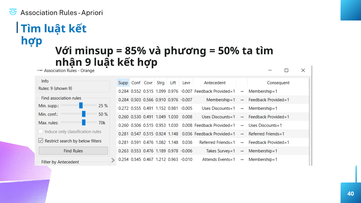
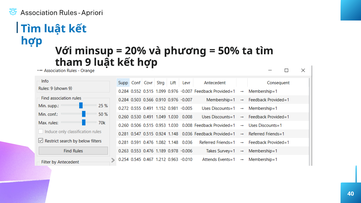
85%: 85% -> 20% (136, 51)
nhận: nhận -> tham (69, 62)
